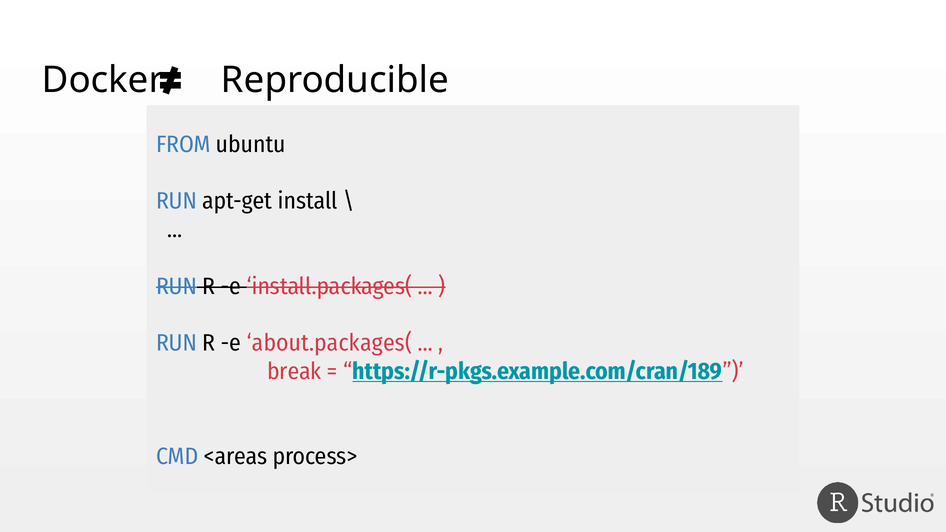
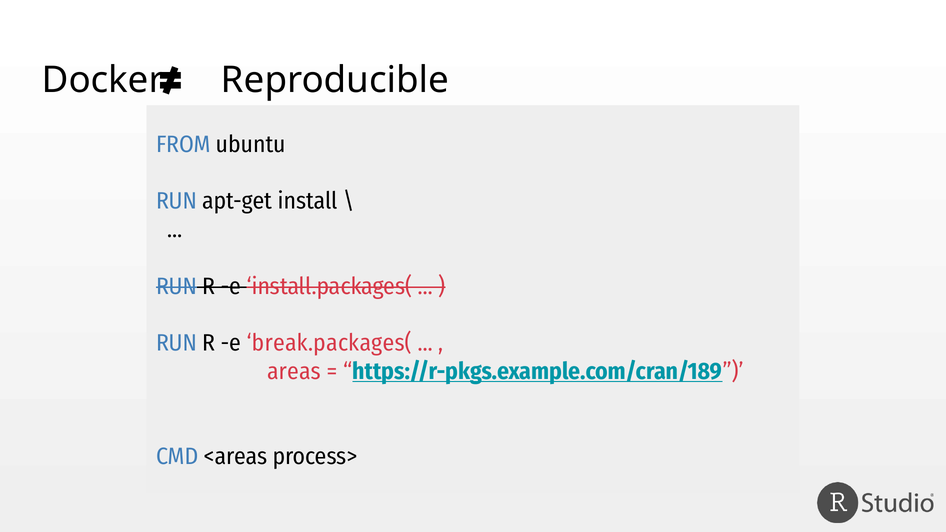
about.packages(: about.packages( -> break.packages( (329, 343)
break: break -> areas (294, 371)
